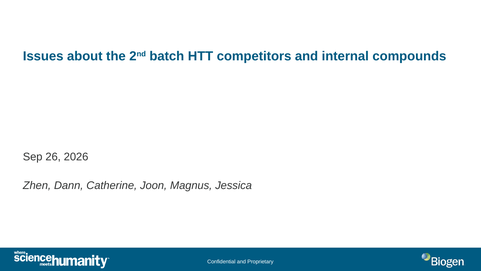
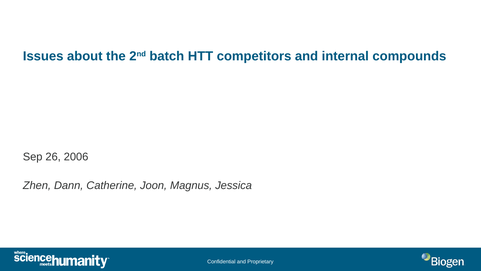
2026: 2026 -> 2006 (76, 157)
